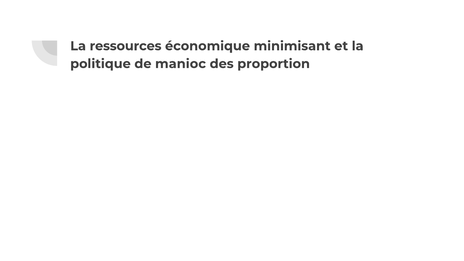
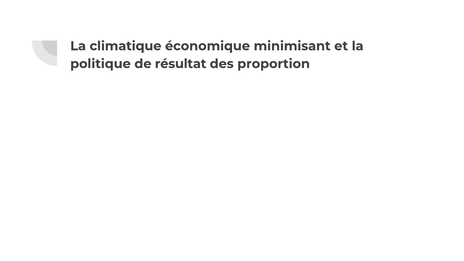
ressources: ressources -> climatique (126, 46)
manioc: manioc -> résultat (181, 64)
